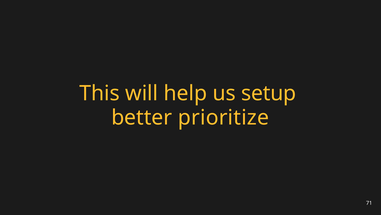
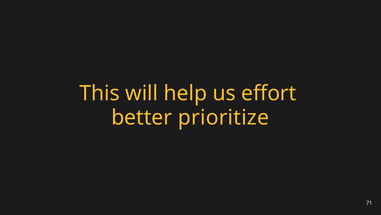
setup: setup -> effort (269, 93)
